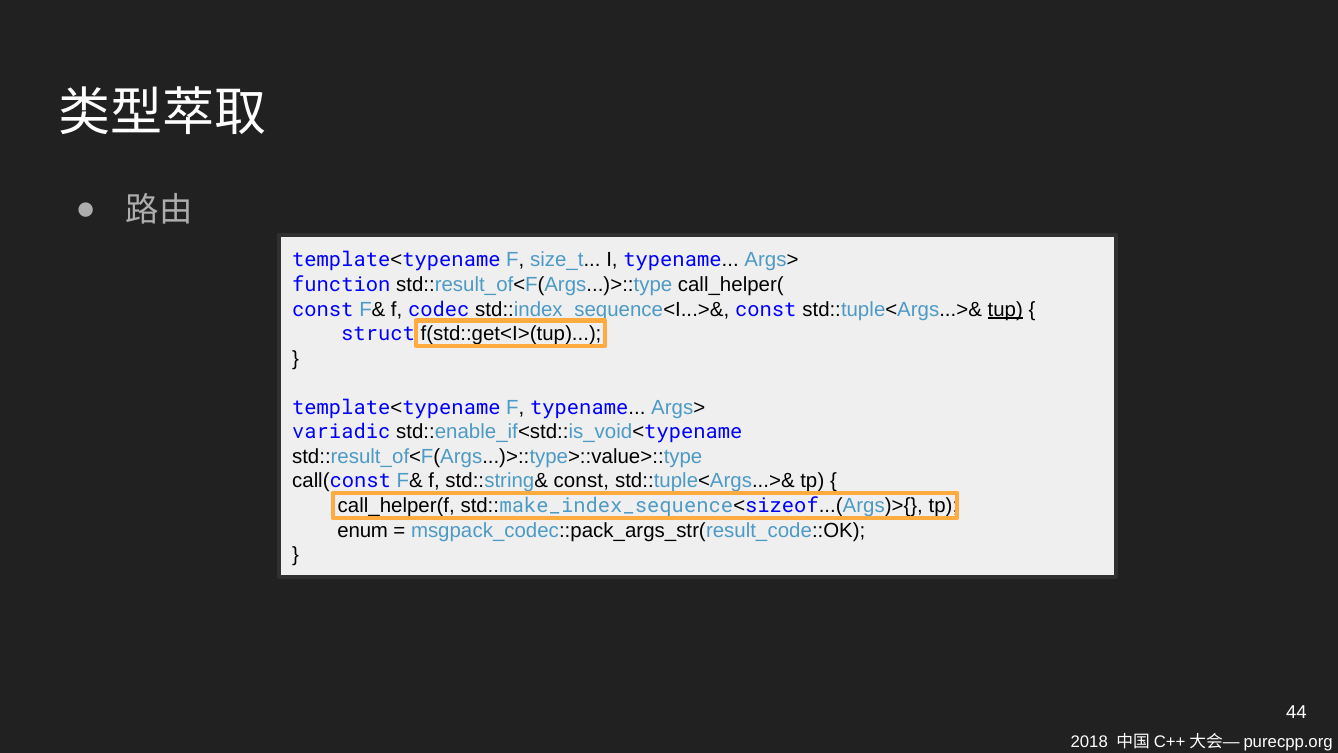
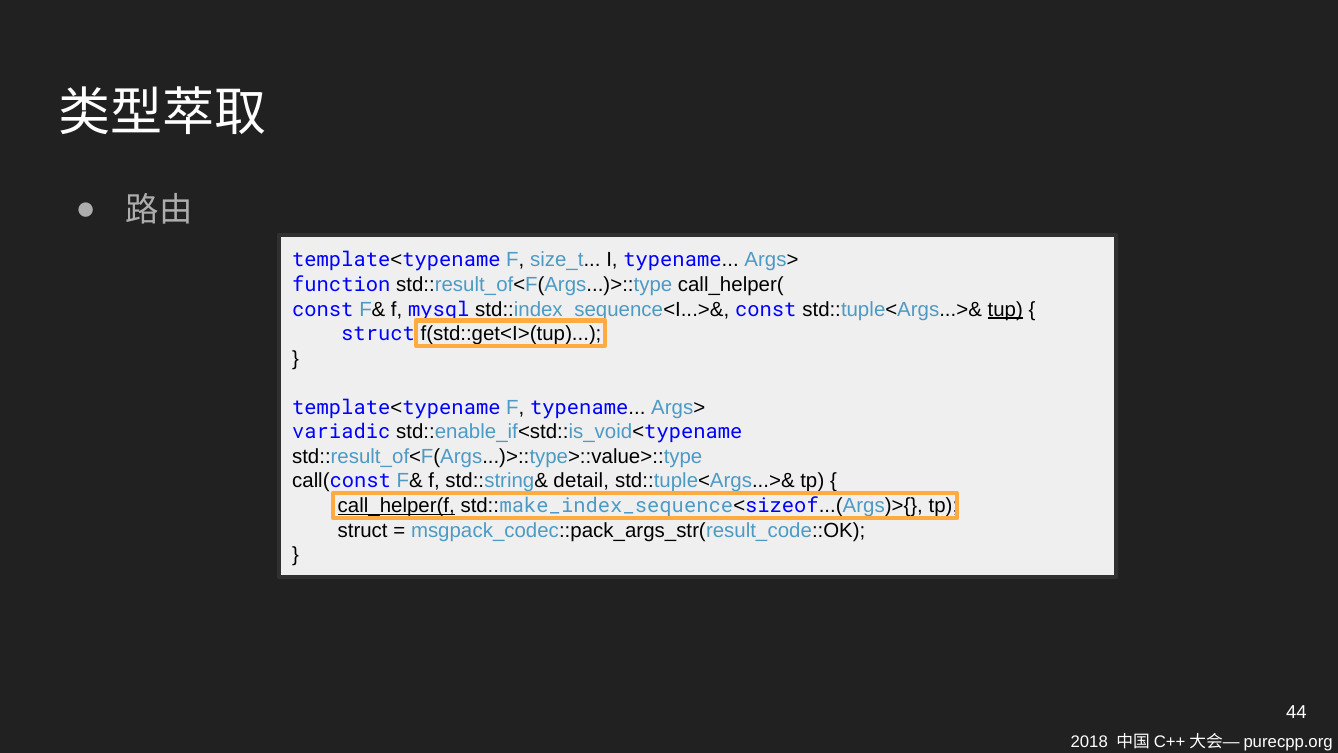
codec: codec -> mysql (439, 309)
std::string& const: const -> detail (581, 481)
call_helper(f underline: none -> present (396, 506)
enum: enum -> struct (363, 530)
